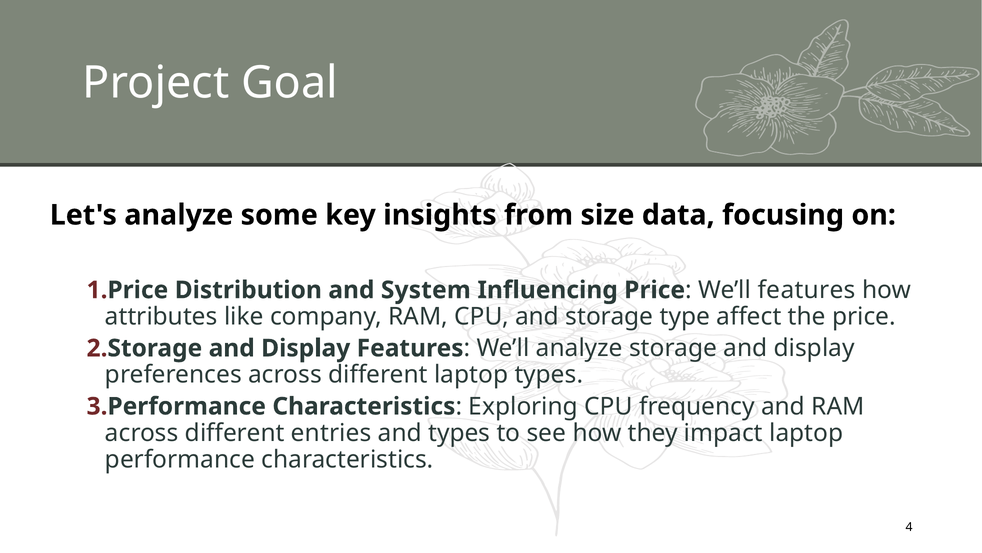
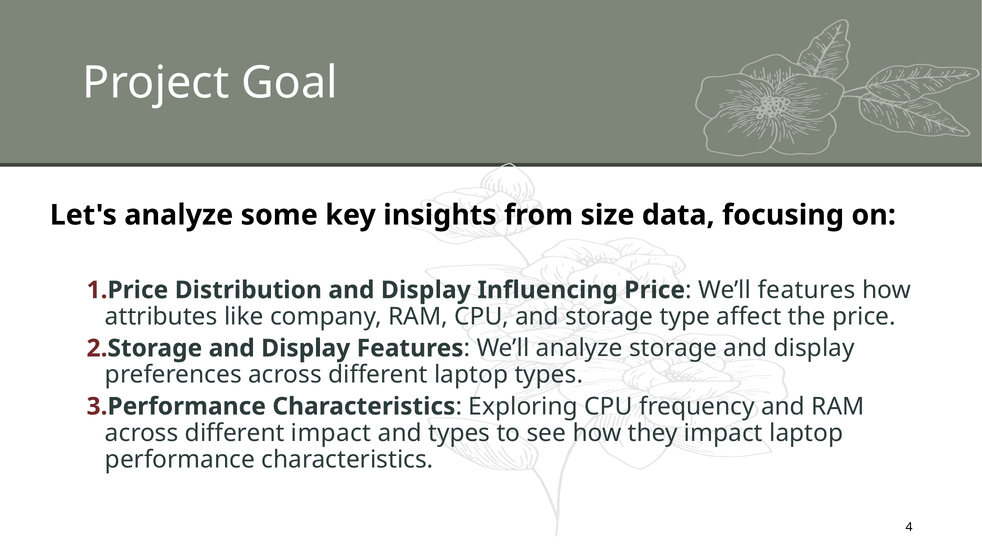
Distribution and System: System -> Display (426, 290)
different entries: entries -> impact (331, 432)
